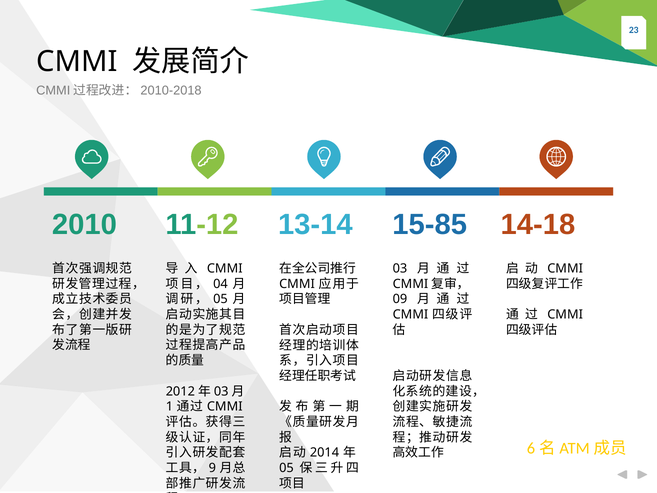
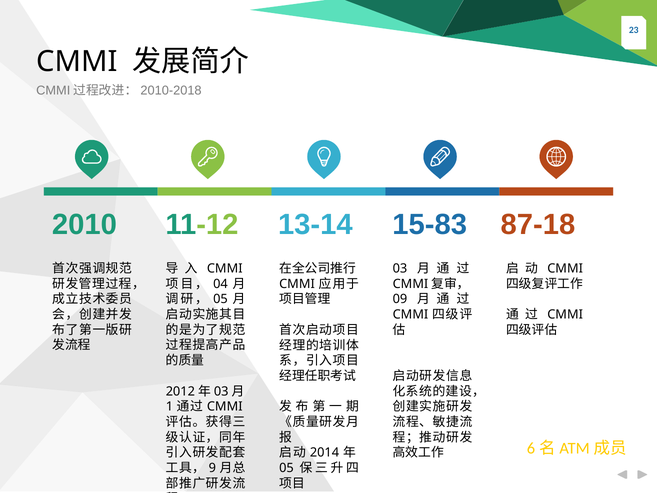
15-85: 15-85 -> 15-83 (430, 225)
14-18: 14-18 -> 87-18 (538, 225)
